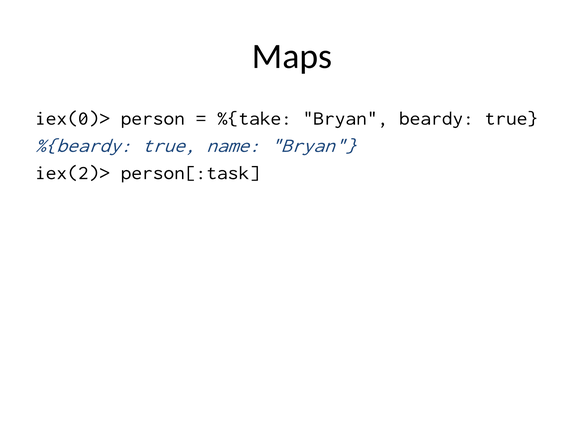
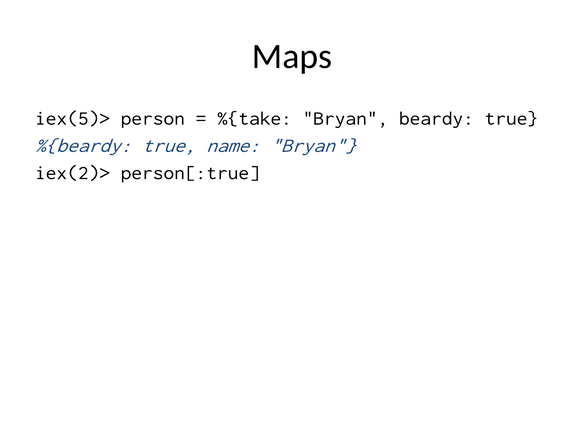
iex(0)>: iex(0)> -> iex(5)> (73, 118)
person[:task: person[:task -> person[:true (190, 173)
